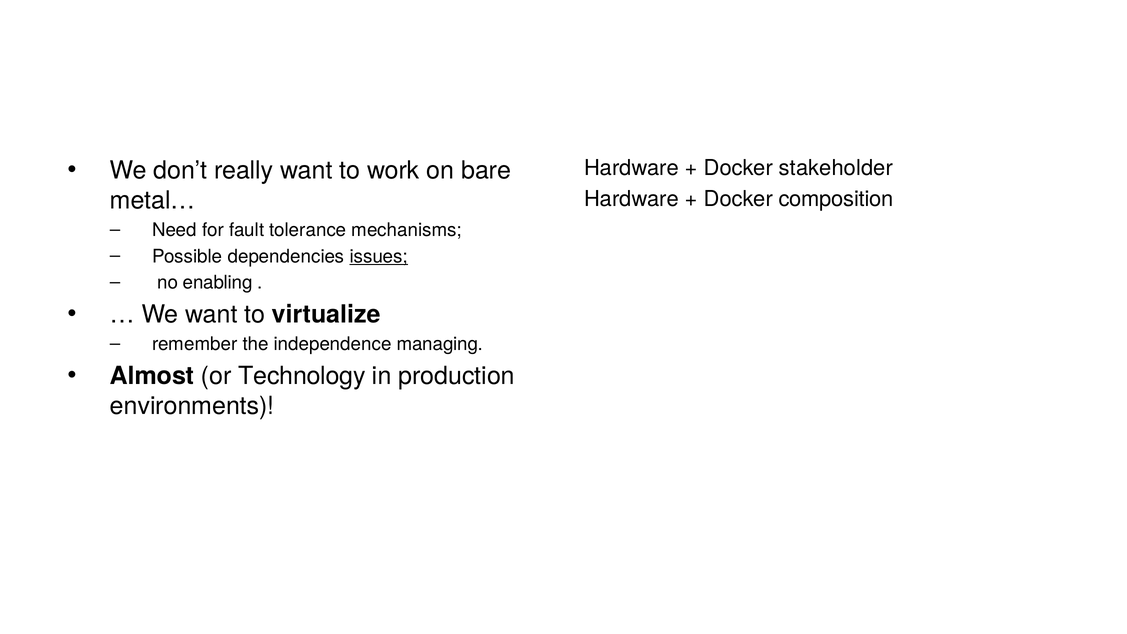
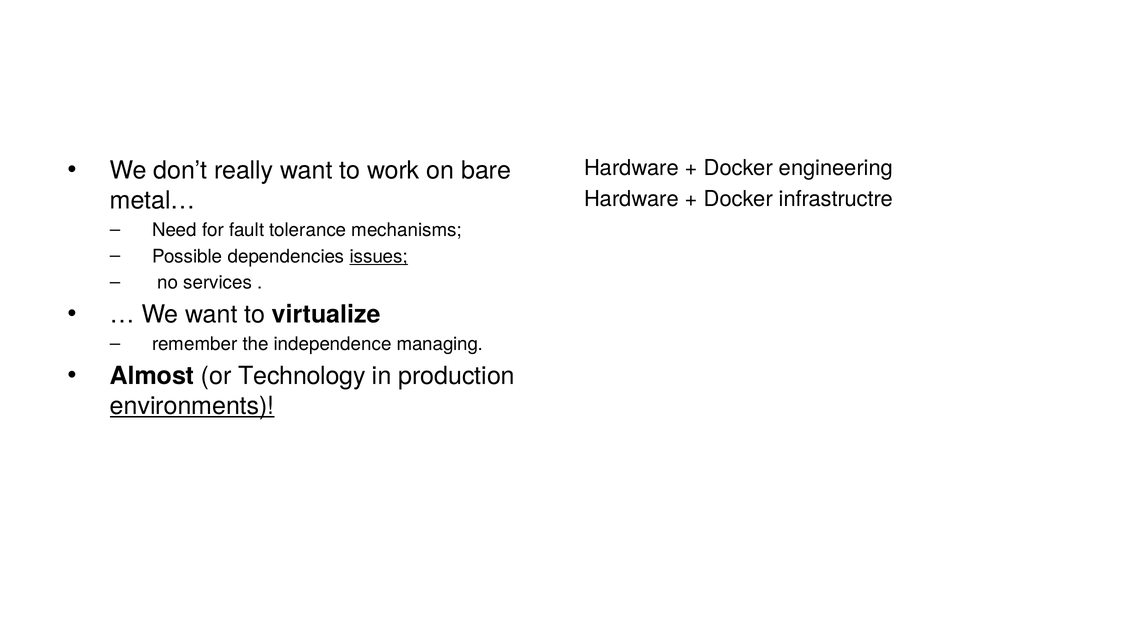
stakeholder: stakeholder -> engineering (836, 168)
composition: composition -> infrastructre (836, 199)
enabling: enabling -> services (218, 283)
environments underline: none -> present (192, 406)
